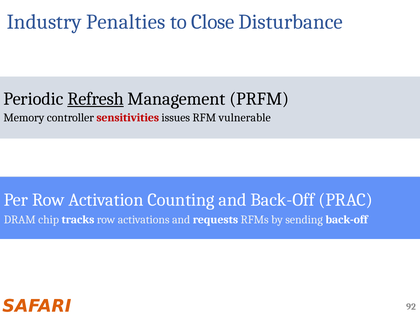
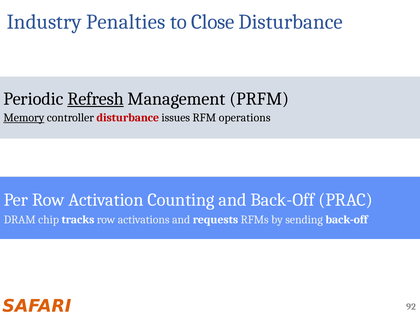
Memory underline: none -> present (24, 118)
controller sensitivities: sensitivities -> disturbance (128, 118)
vulnerable: vulnerable -> operations (245, 118)
